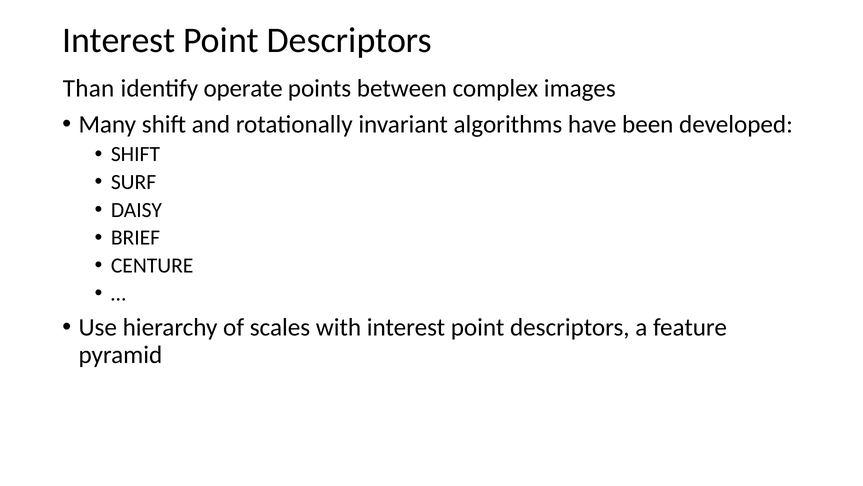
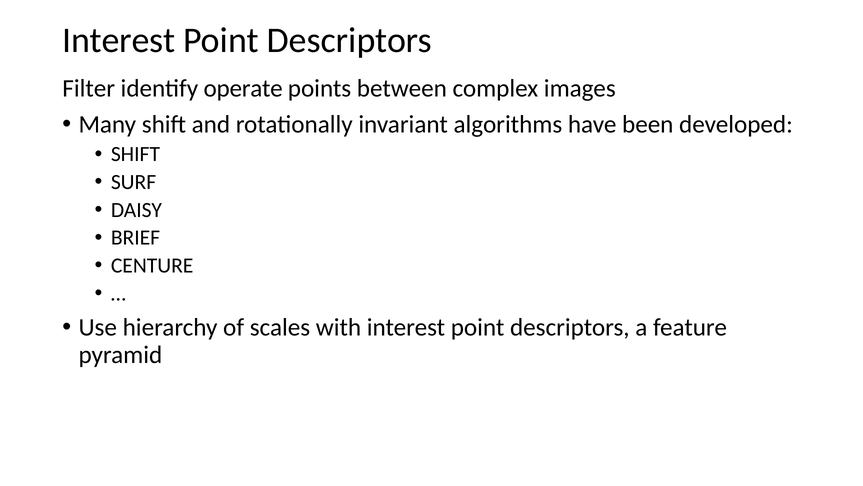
Than: Than -> Filter (89, 88)
